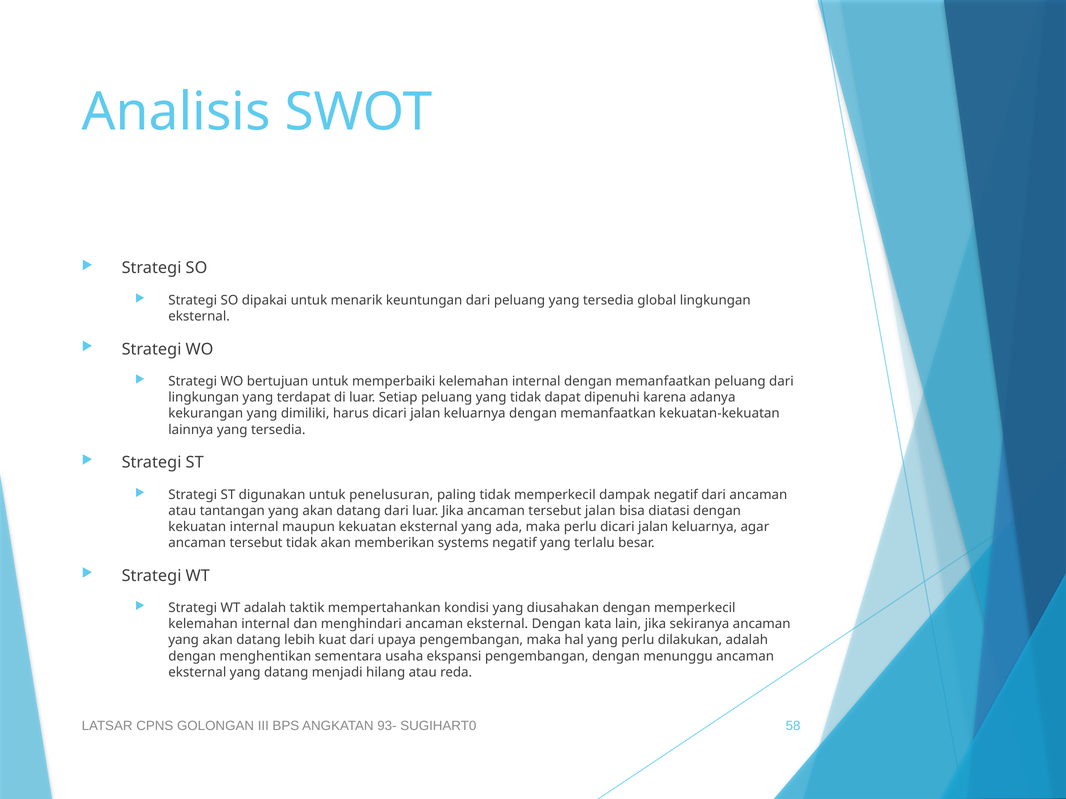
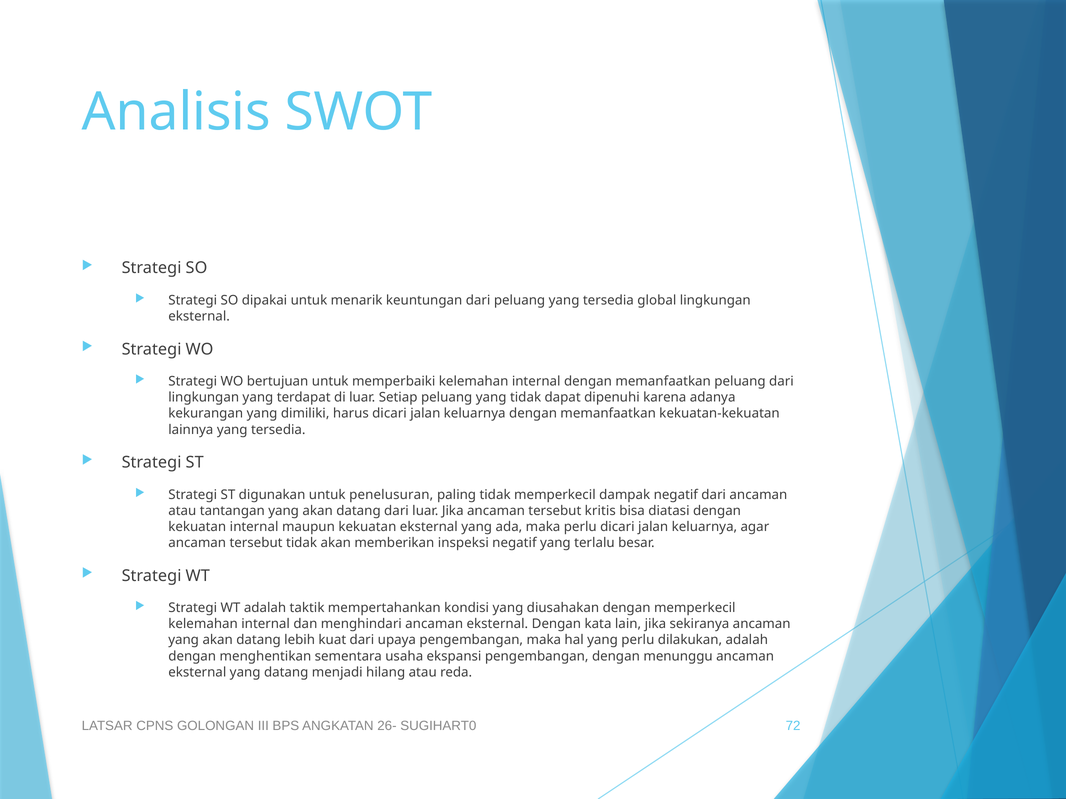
tersebut jalan: jalan -> kritis (600, 511)
systems: systems -> inspeksi (463, 543)
93-: 93- -> 26- (387, 726)
58: 58 -> 72 (793, 726)
